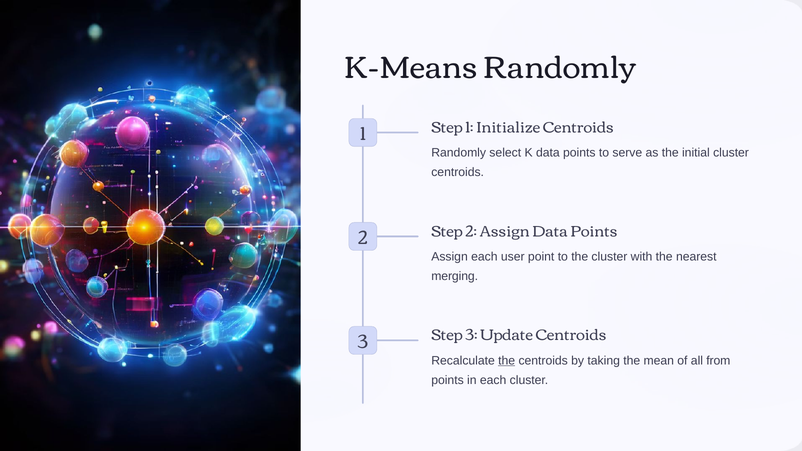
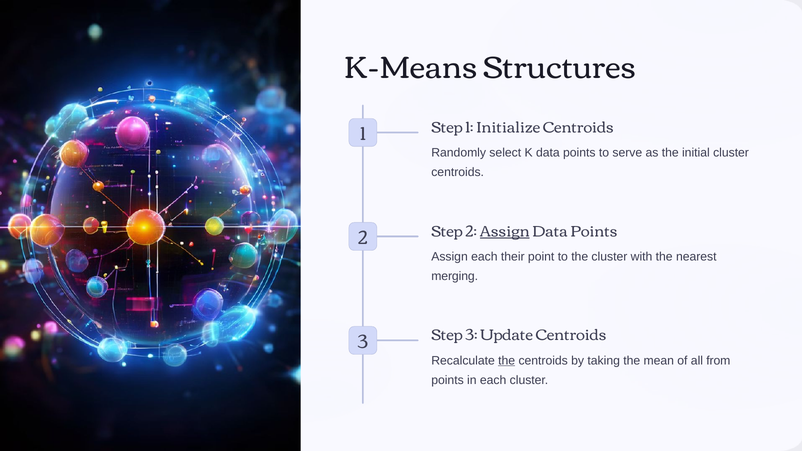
K-Means Randomly: Randomly -> Structures (560, 68)
Assign underline: none -> present (505, 232)
user: user -> their (513, 257)
